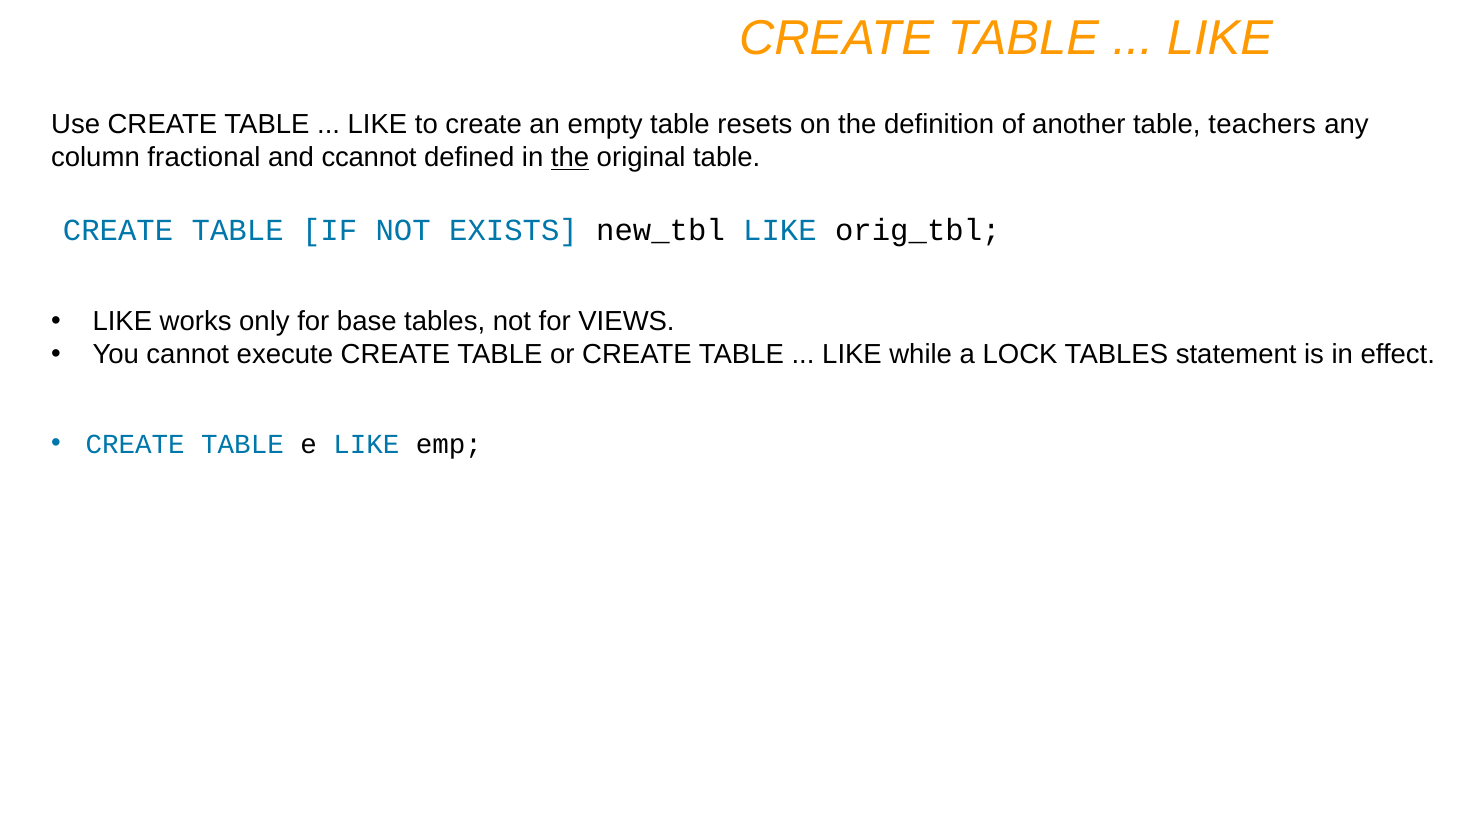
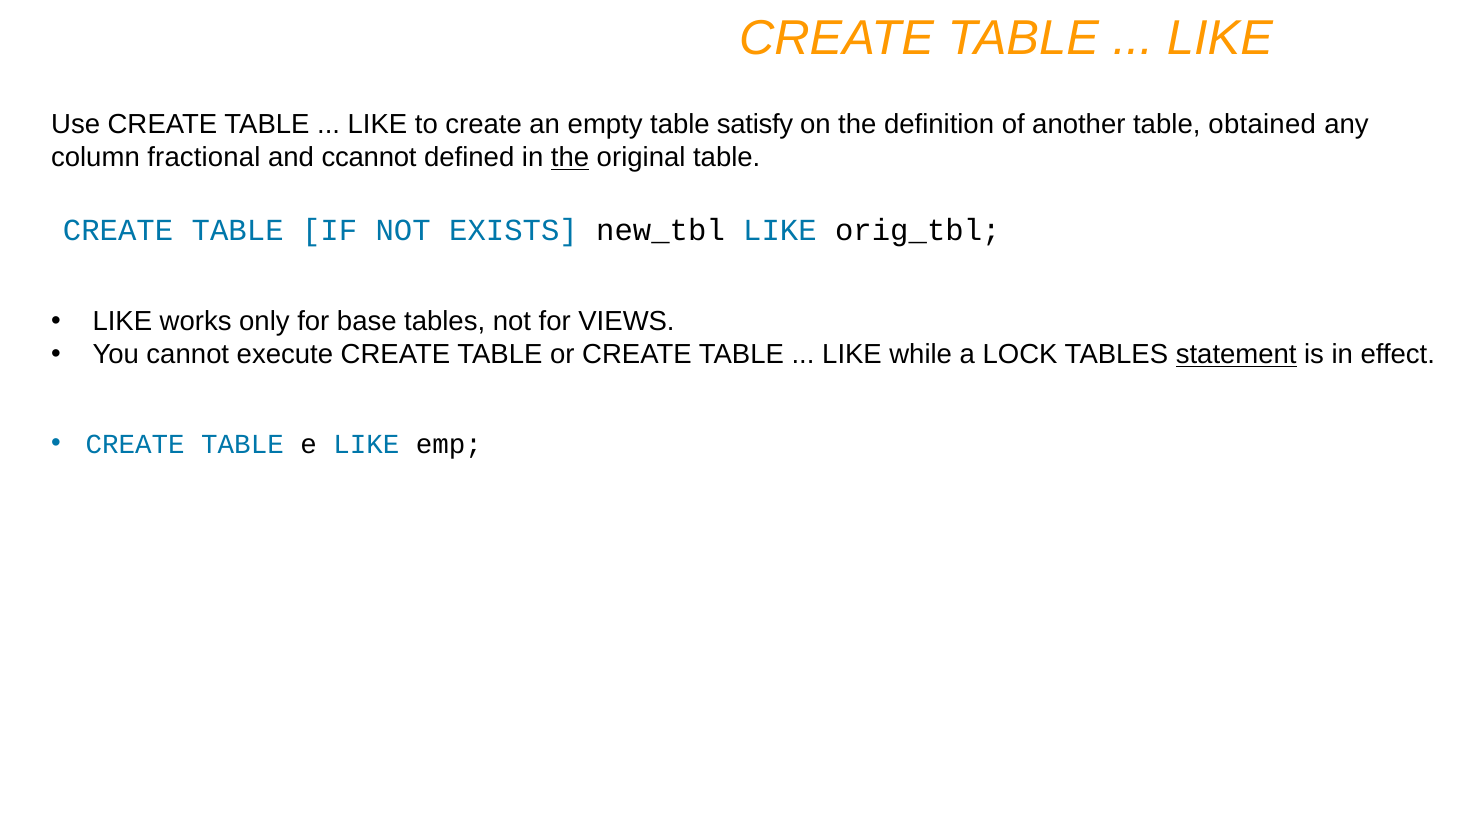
resets: resets -> satisfy (755, 125)
teachers: teachers -> obtained (1262, 125)
statement underline: none -> present (1236, 355)
